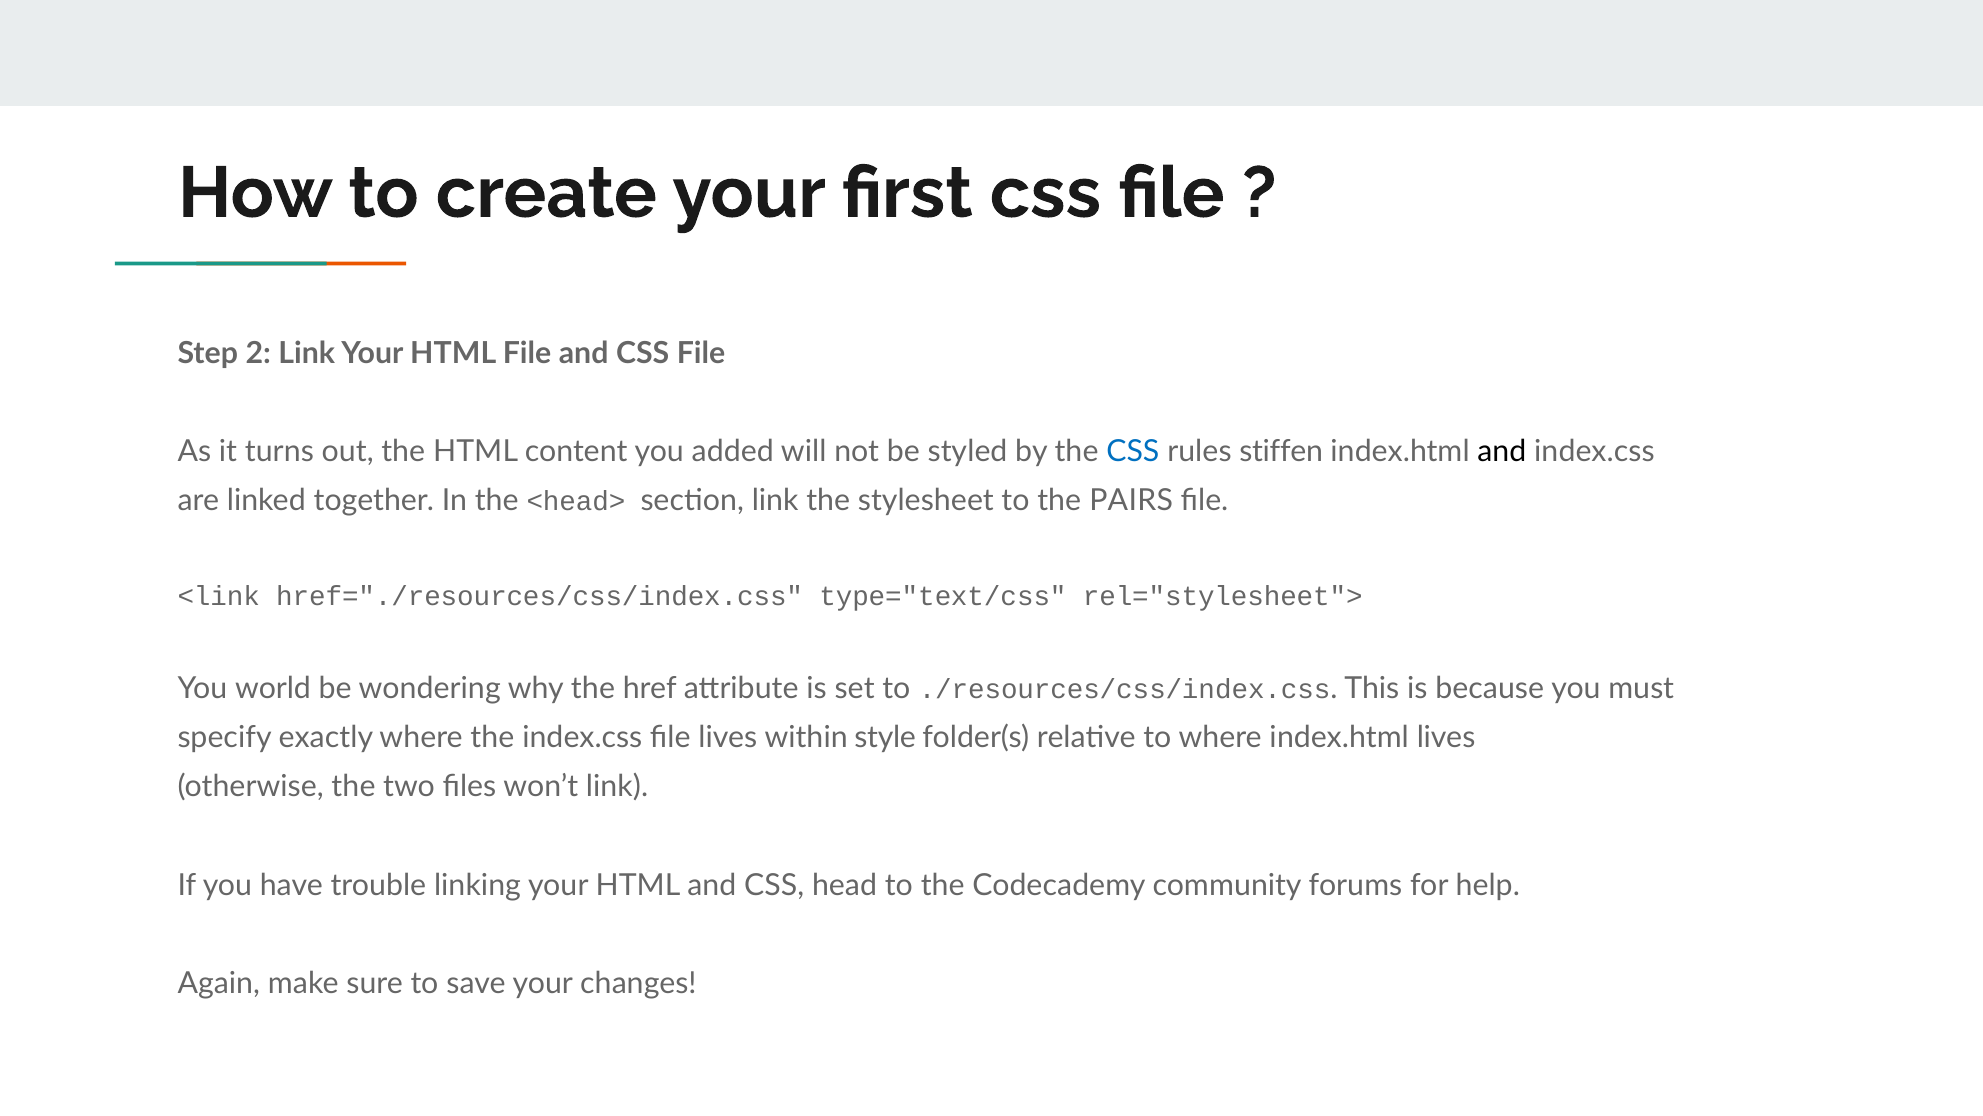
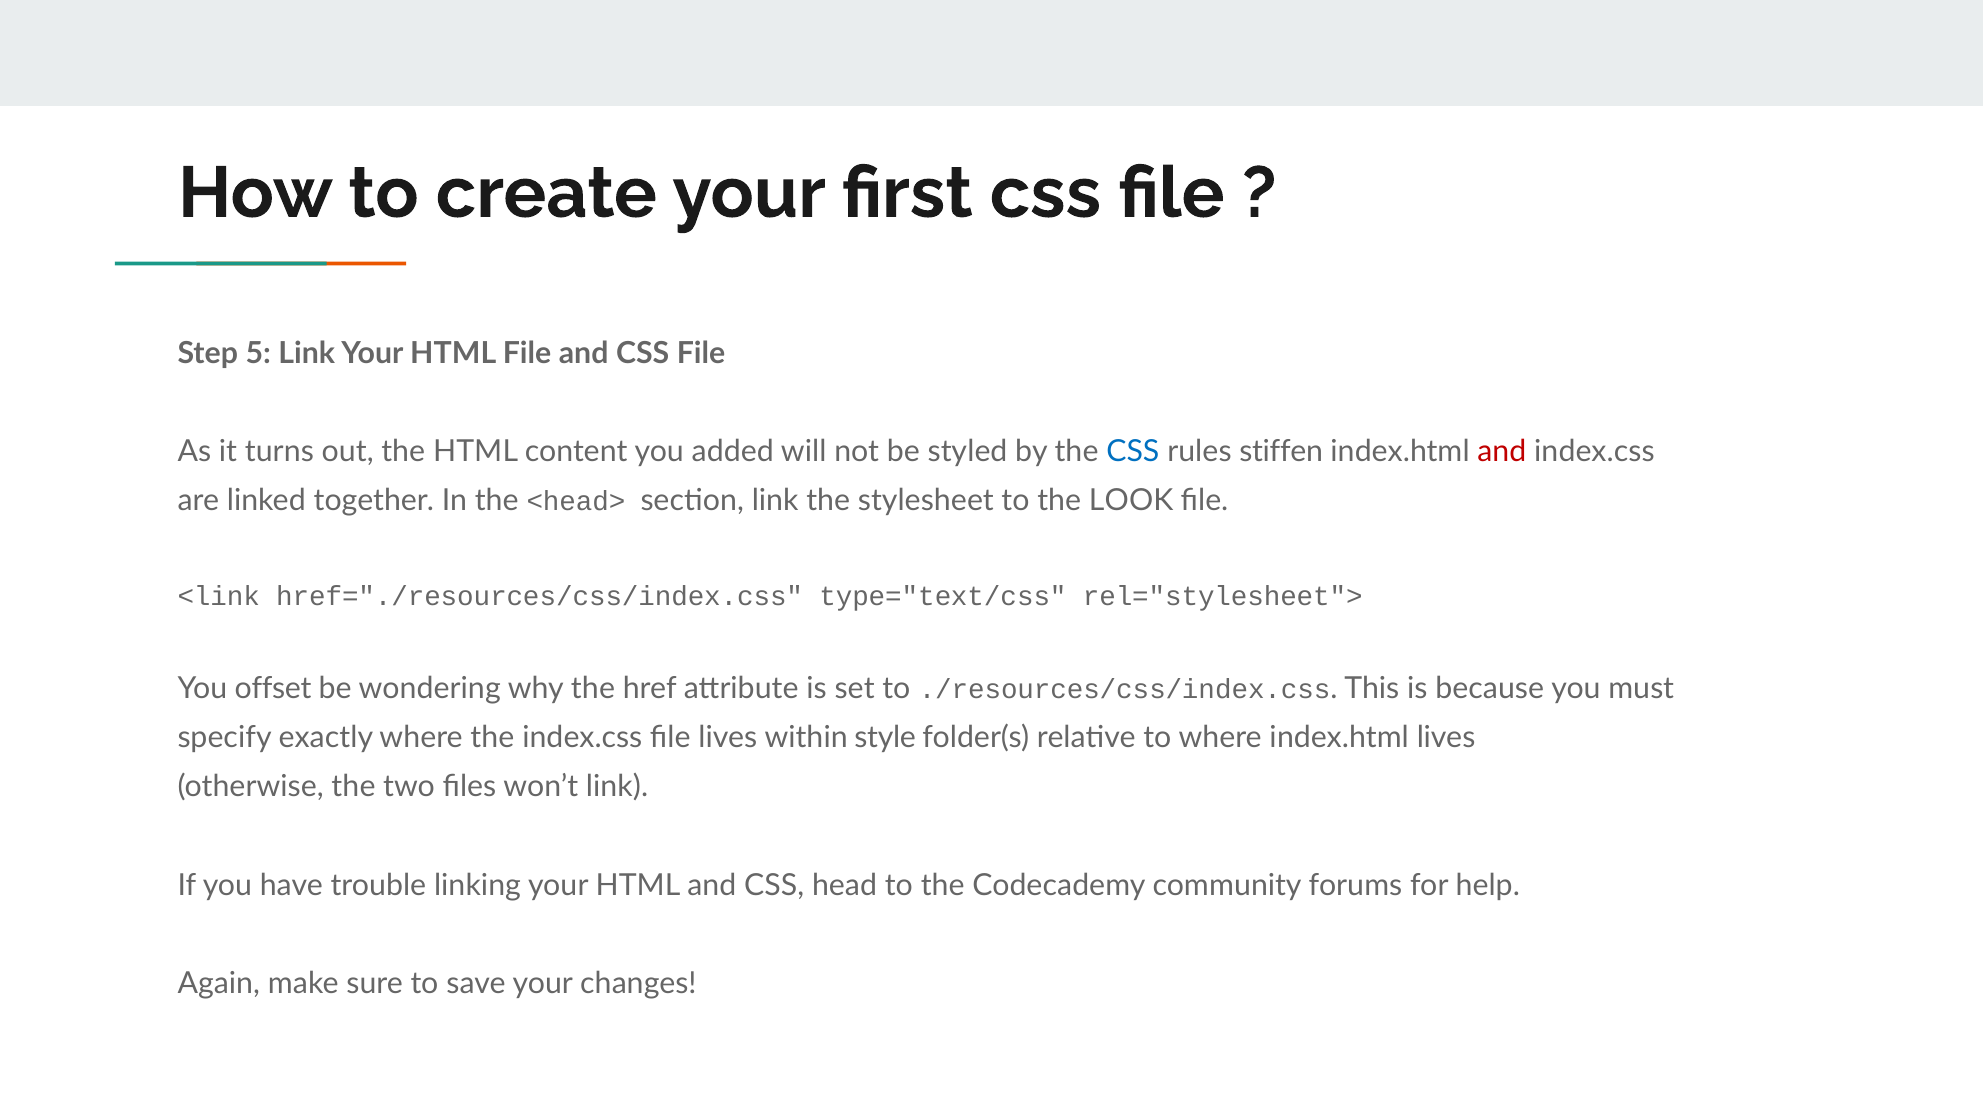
2: 2 -> 5 (258, 353)
and colour: black -> red (1502, 452)
PAIRS: PAIRS -> LOOK (1131, 501)
world: world -> offset (273, 688)
